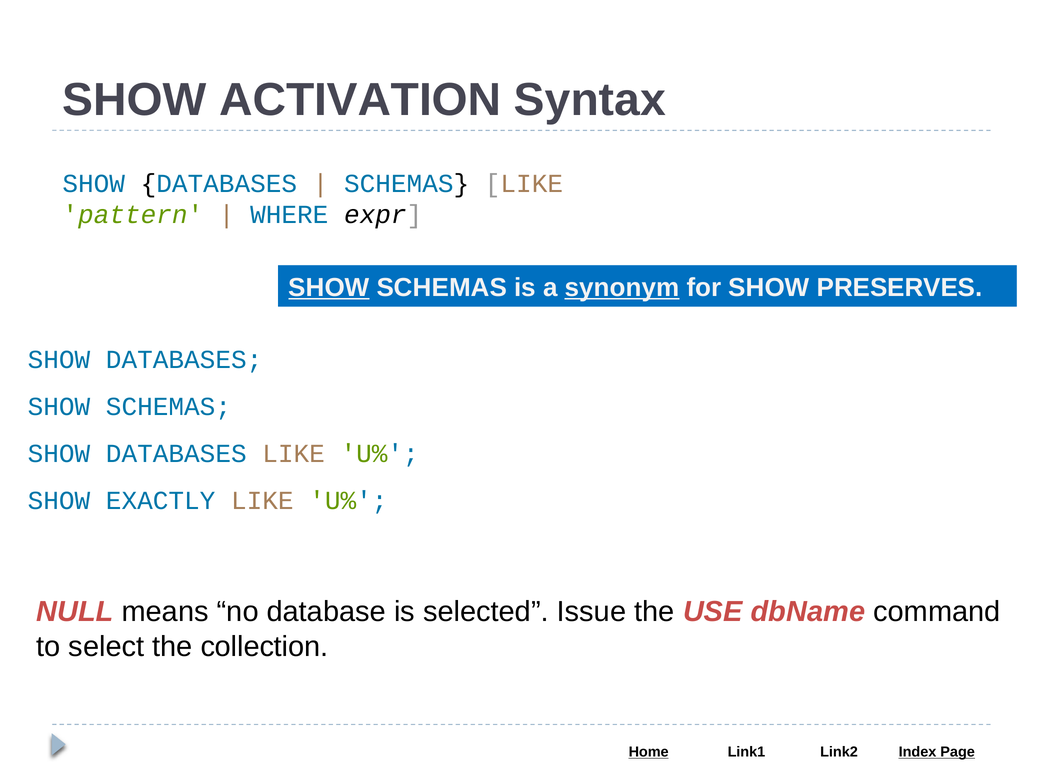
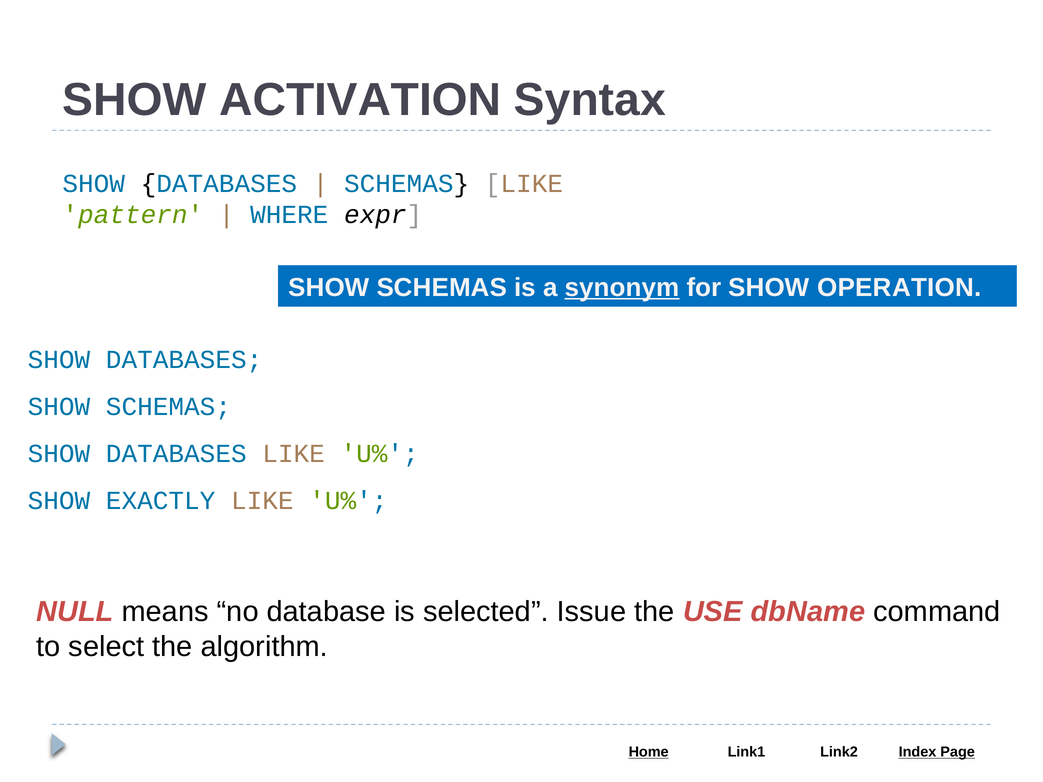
SHOW underline: present -> none (329, 288)
PRESERVES: PRESERVES -> OPERATION (899, 288)
collection: collection -> algorithm (264, 647)
